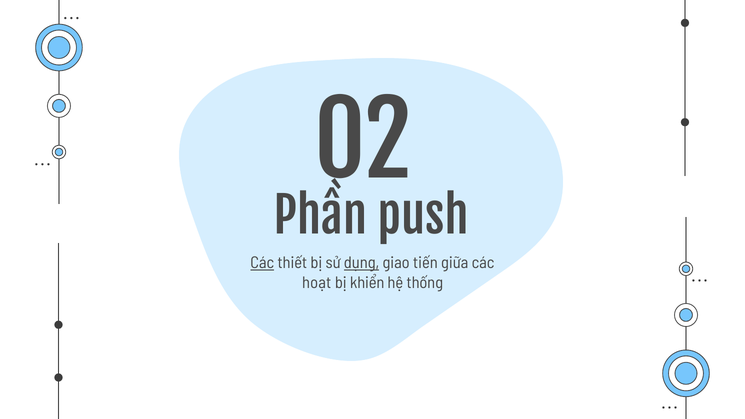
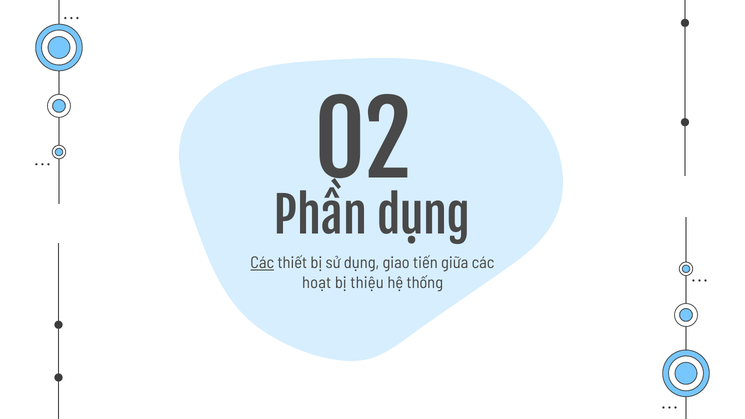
Phần push: push -> dụng (424, 218)
dụng underline: present -> none (362, 263)
khiển: khiển -> thiệu (367, 283)
